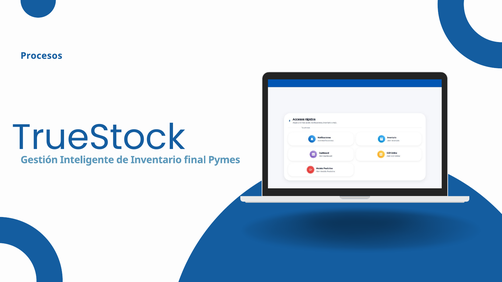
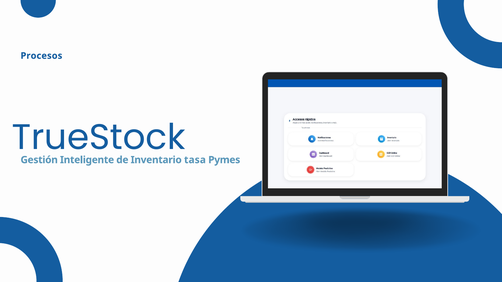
final: final -> tasa (195, 160)
